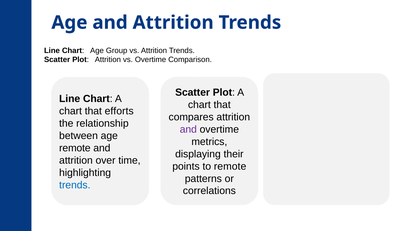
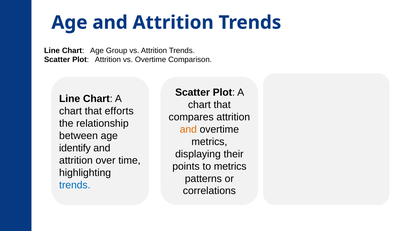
and colour: purple -> orange (188, 129)
remote: remote -> identify (75, 148)
to remote: remote -> metrics (230, 166)
